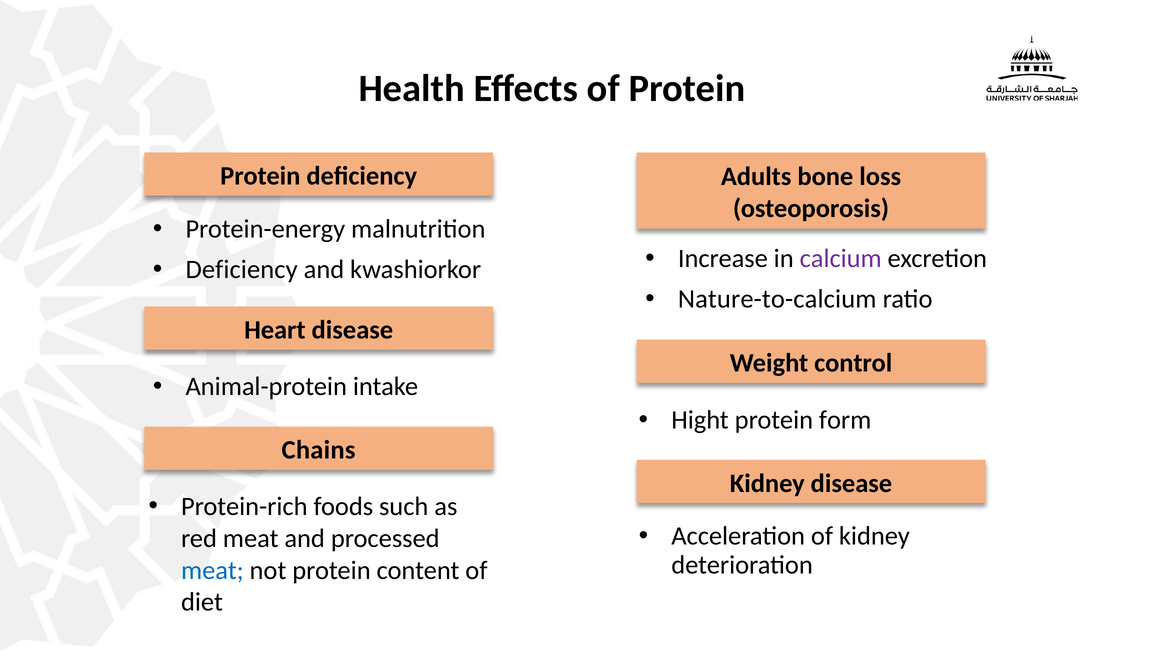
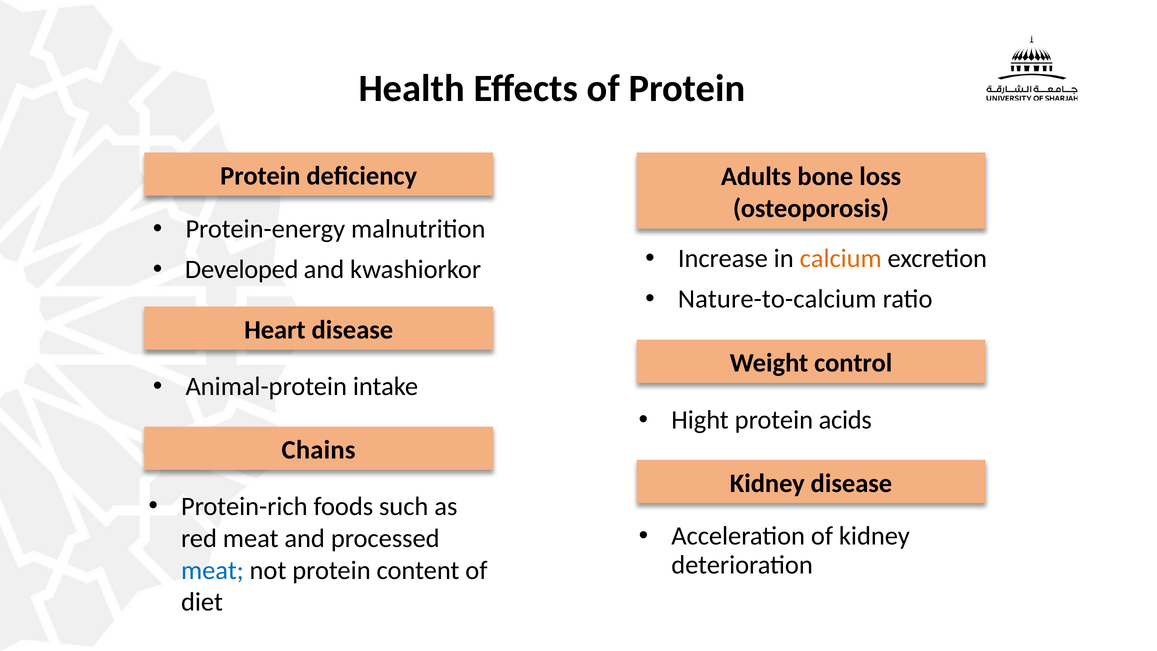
calcium colour: purple -> orange (841, 258)
Deficiency: Deficiency -> Developed (242, 269)
form: form -> acids (845, 420)
